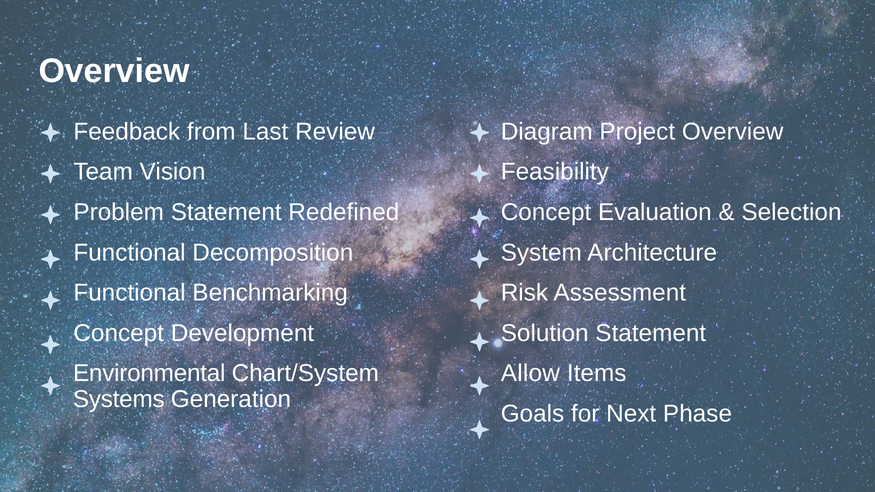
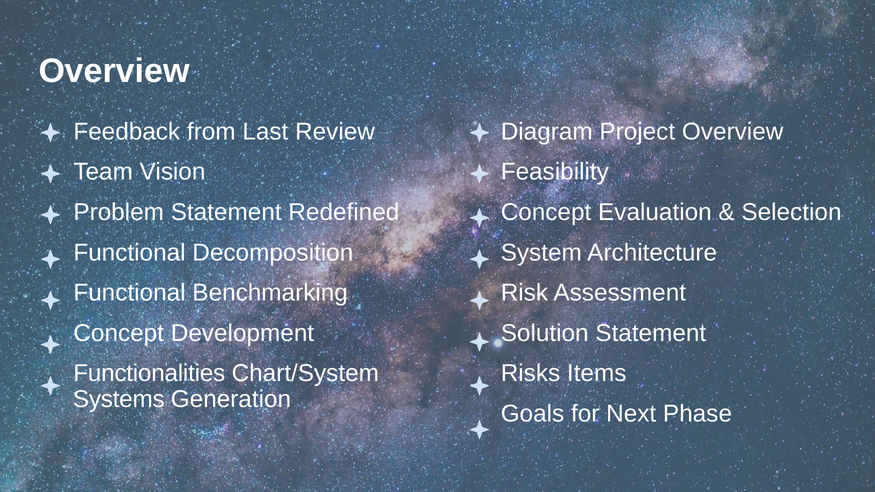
Environmental: Environmental -> Functionalities (149, 374)
Allow: Allow -> Risks (531, 374)
